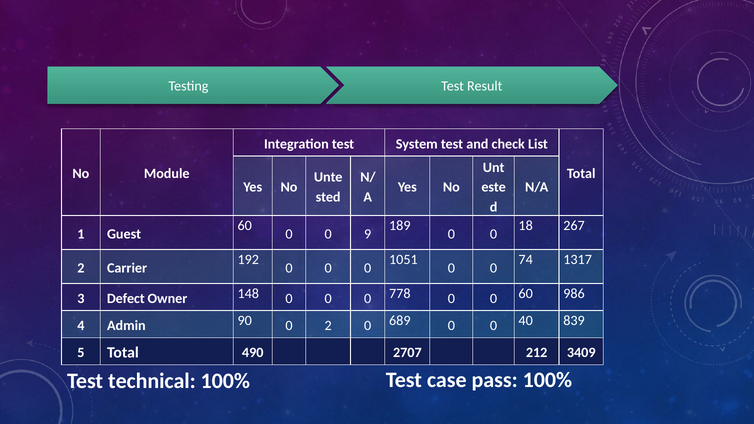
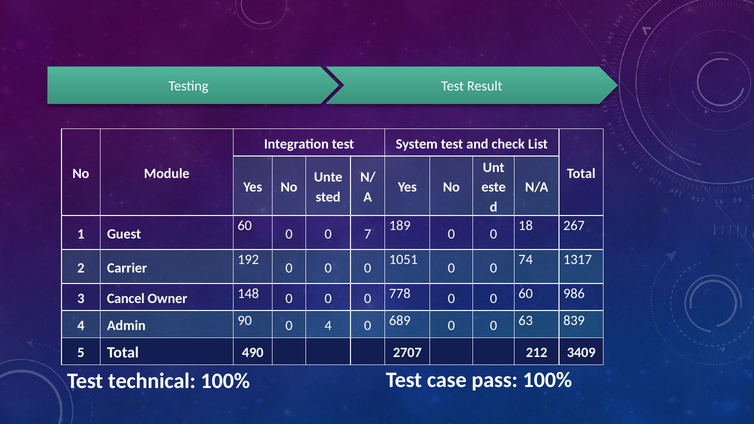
9: 9 -> 7 (368, 234)
Defect: Defect -> Cancel (126, 299)
0 2: 2 -> 4 (328, 326)
40: 40 -> 63 (526, 321)
